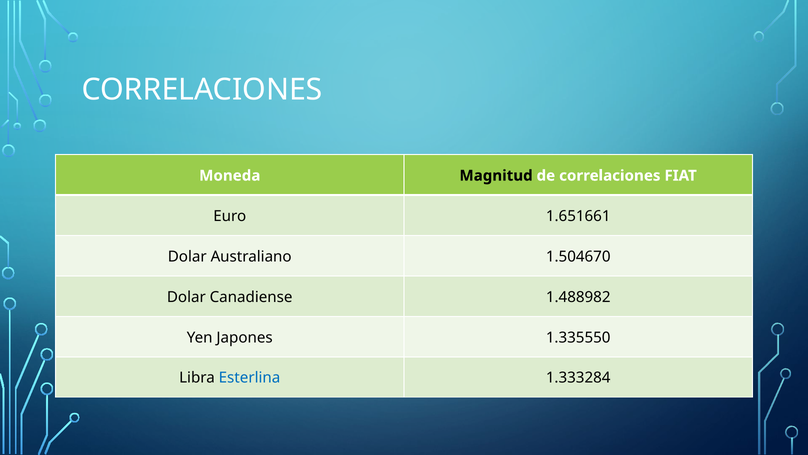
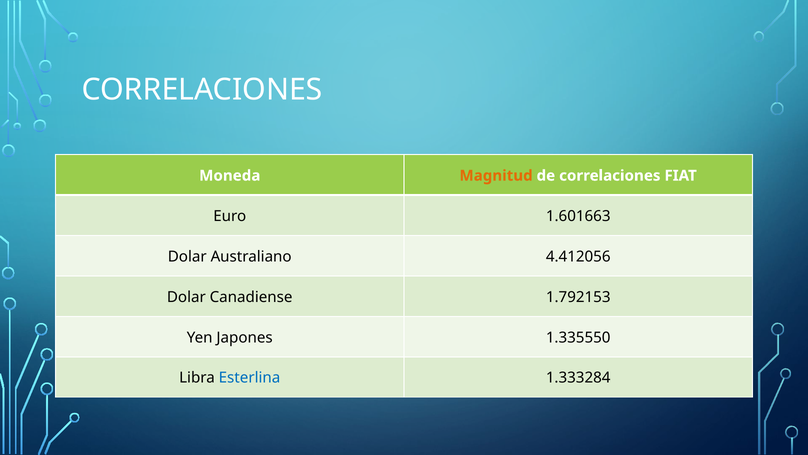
Magnitud colour: black -> orange (496, 175)
1.651661: 1.651661 -> 1.601663 (578, 216)
1.504670: 1.504670 -> 4.412056 (578, 256)
1.488982: 1.488982 -> 1.792153 (578, 297)
